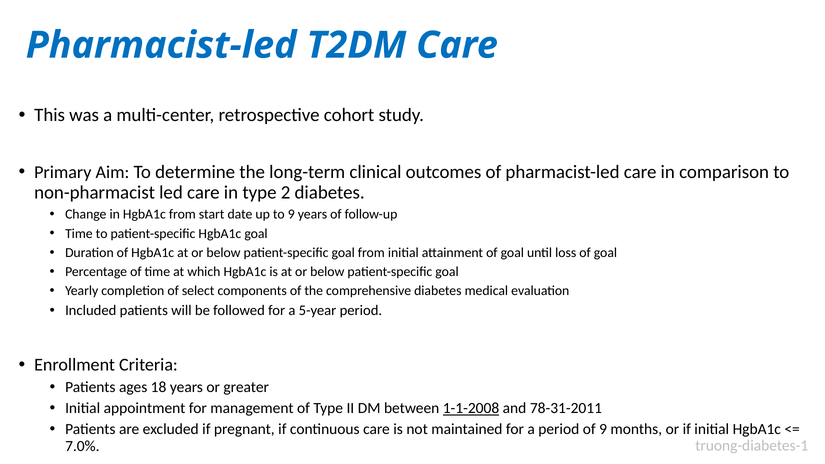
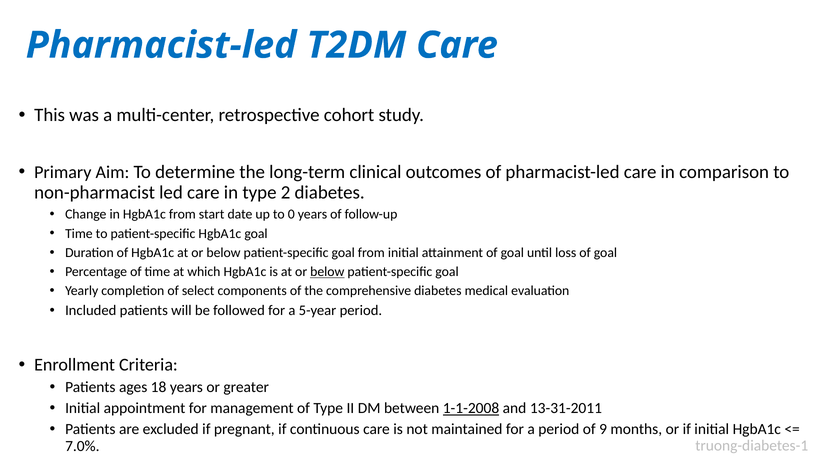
to 9: 9 -> 0 (291, 214)
below underline: none -> present (327, 272)
78-31-2011: 78-31-2011 -> 13-31-2011 (566, 408)
